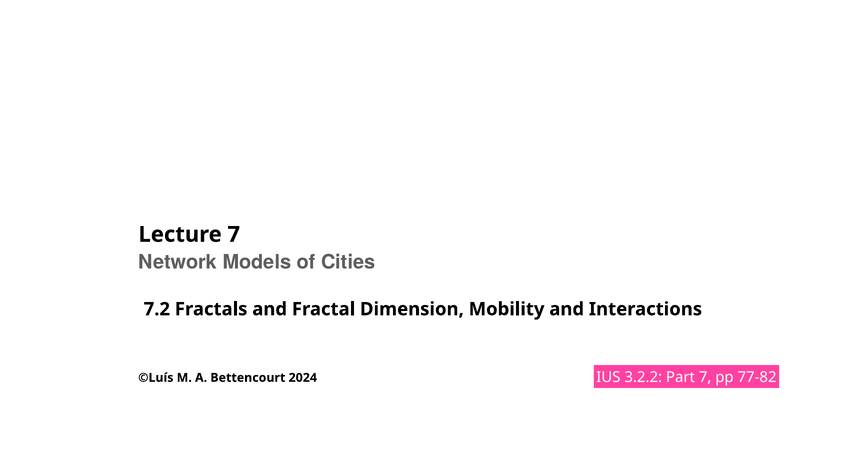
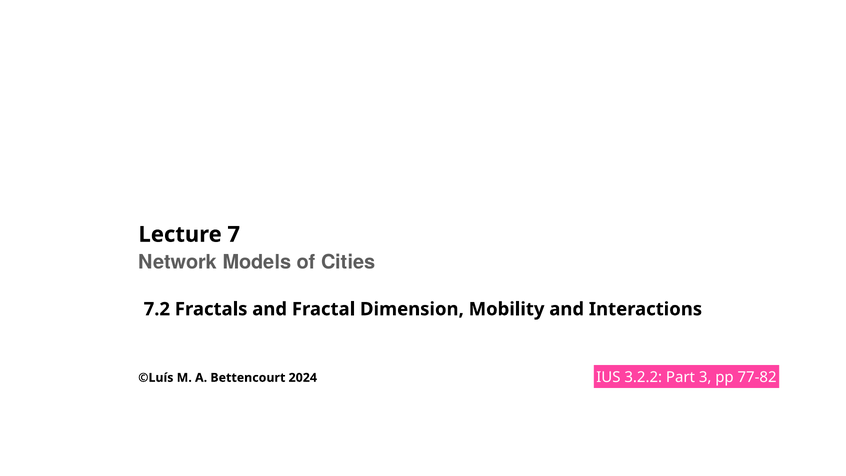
Part 7: 7 -> 3 (705, 377)
